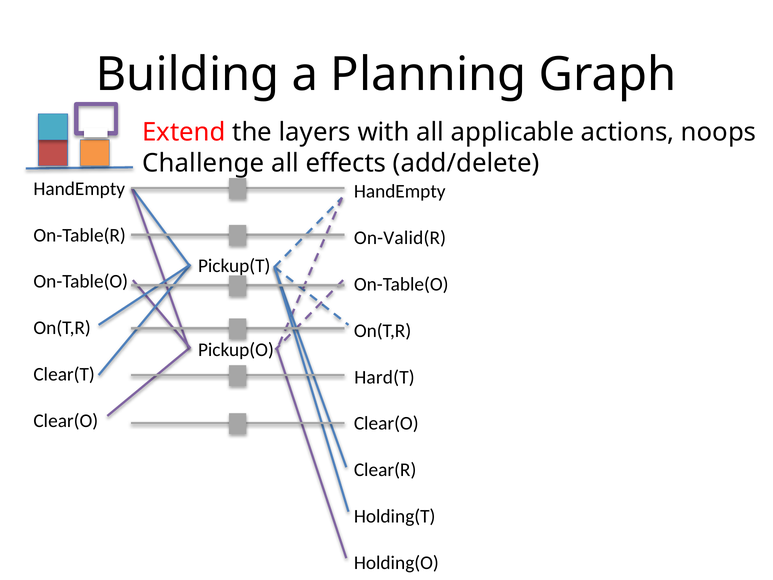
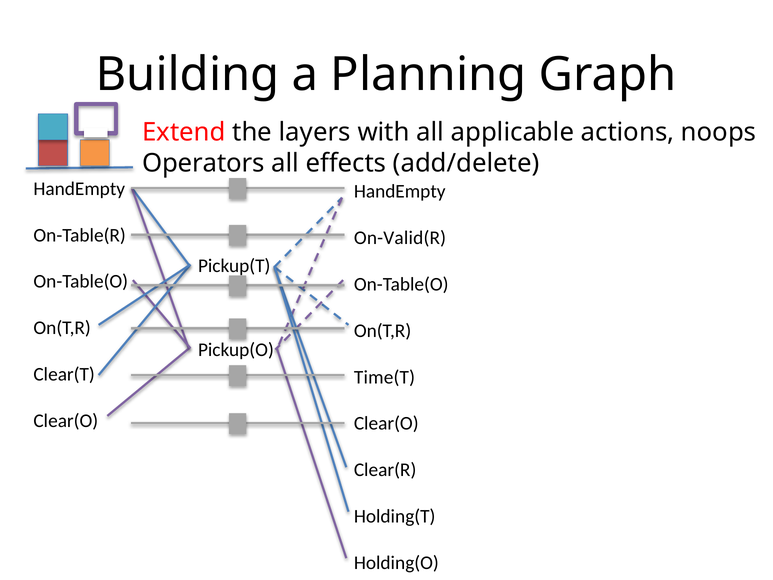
Challenge: Challenge -> Operators (203, 163)
Hard(T: Hard(T -> Time(T (384, 377)
